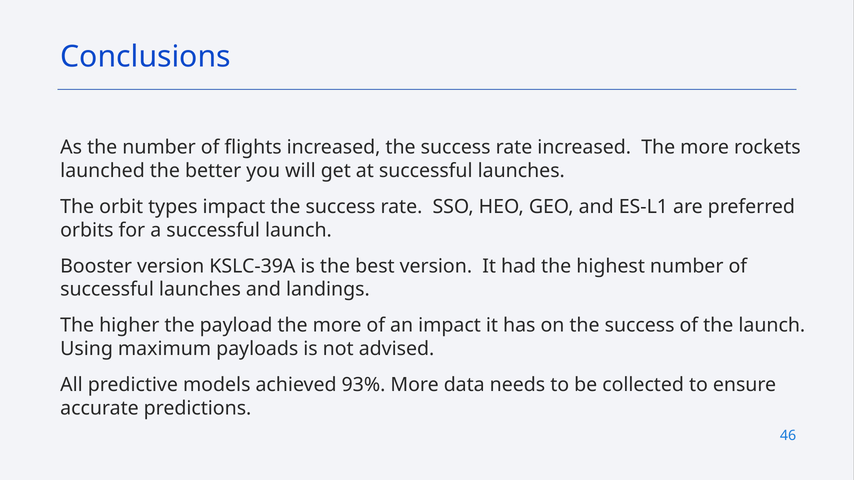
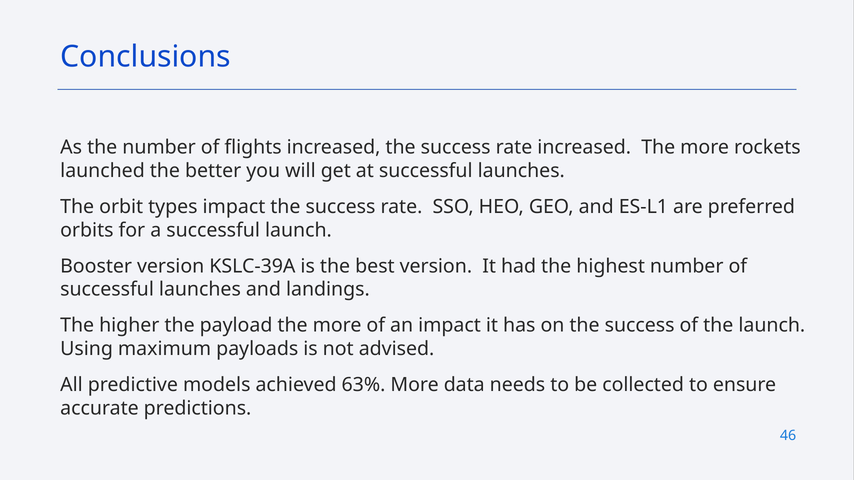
93%: 93% -> 63% (363, 385)
